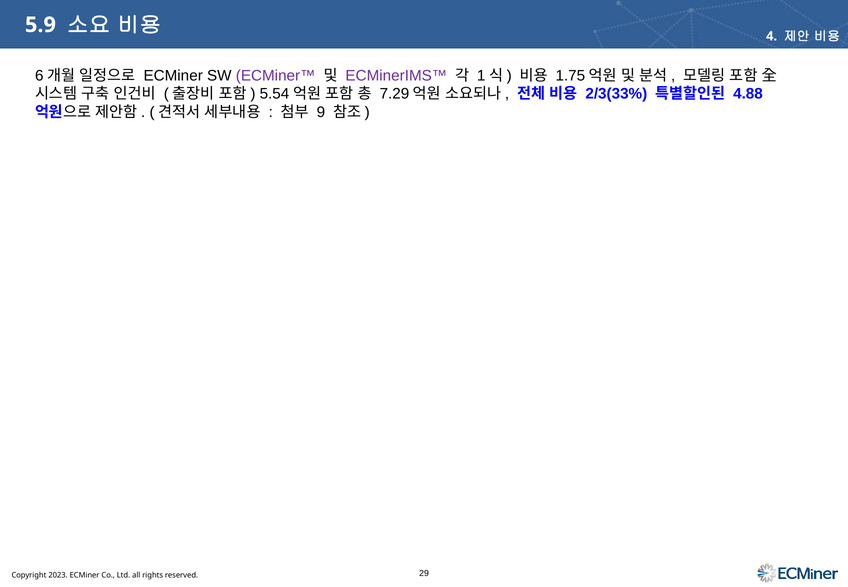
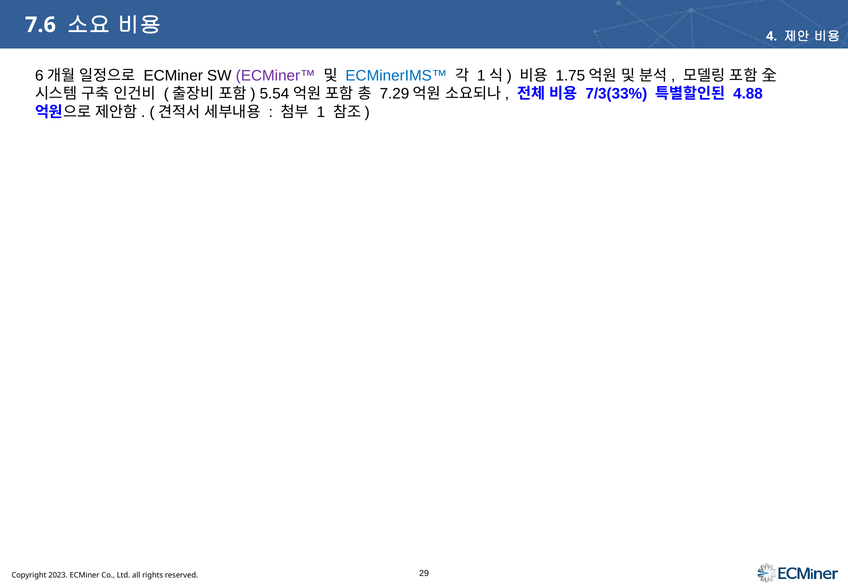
5.9: 5.9 -> 7.6 (40, 25)
ECMinerIMS™ colour: purple -> blue (396, 76)
2/3(33%: 2/3(33% -> 7/3(33% (616, 94)
9: 9 -> 1 (321, 112)
